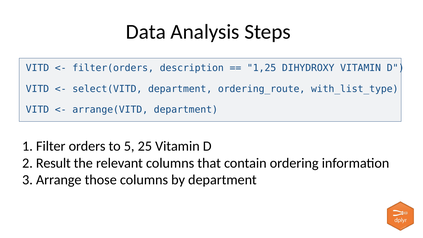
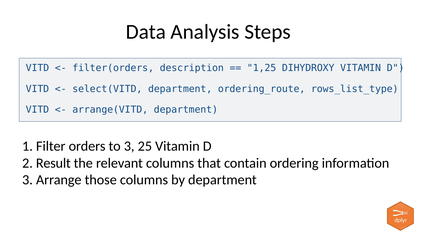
with_list_type: with_list_type -> rows_list_type (355, 89)
to 5: 5 -> 3 (129, 146)
